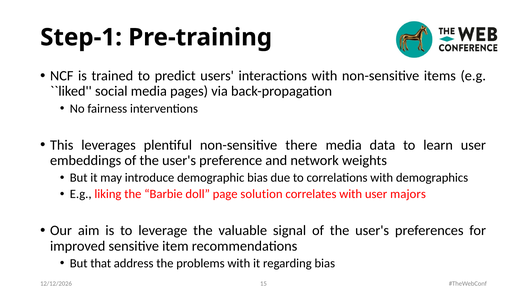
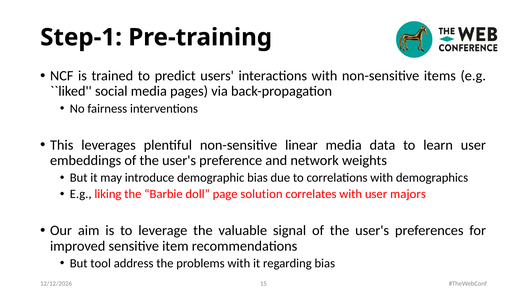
there: there -> linear (301, 145)
that: that -> tool (101, 263)
